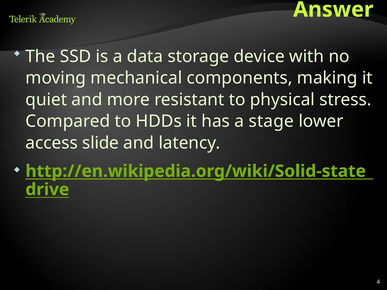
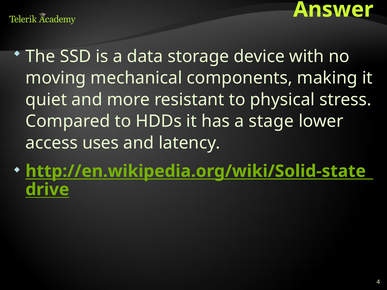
slide: slide -> uses (101, 143)
